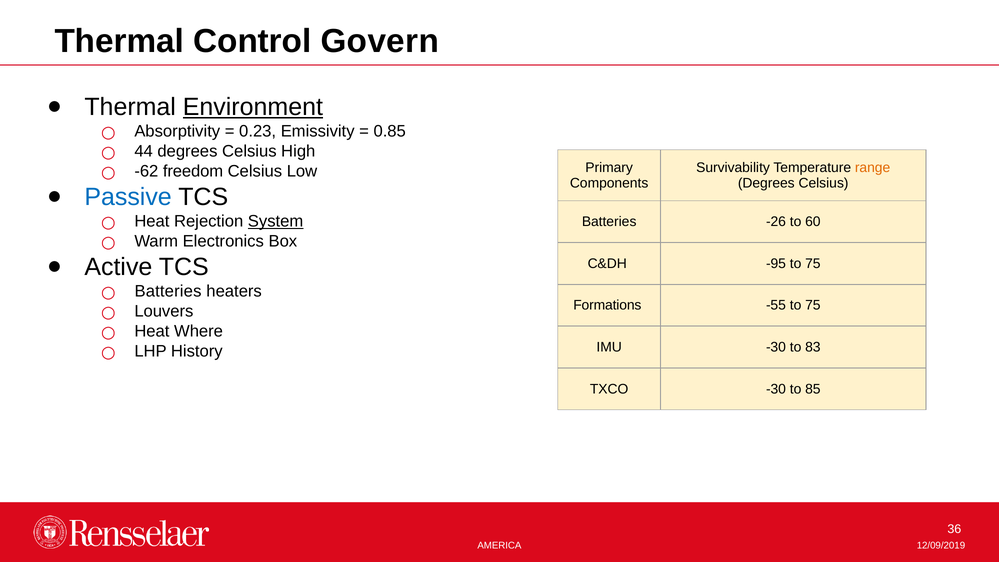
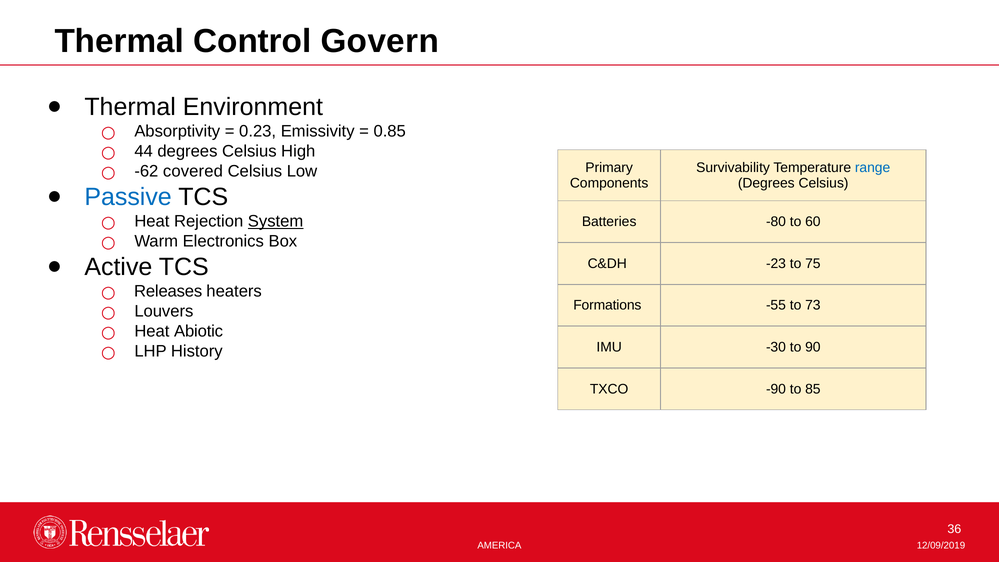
Environment underline: present -> none (253, 107)
range colour: orange -> blue (873, 168)
freedom: freedom -> covered (193, 171)
-26: -26 -> -80 (776, 222)
-95: -95 -> -23 (776, 264)
Batteries: Batteries -> Releases (168, 291)
-55 to 75: 75 -> 73 (813, 305)
Where: Where -> Abiotic (199, 331)
83: 83 -> 90 (813, 347)
TXCO -30: -30 -> -90 (776, 389)
